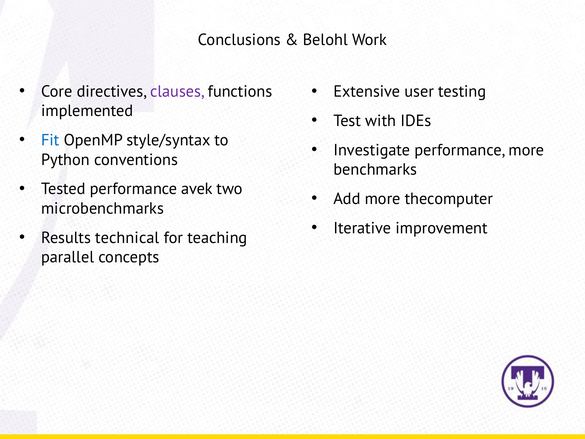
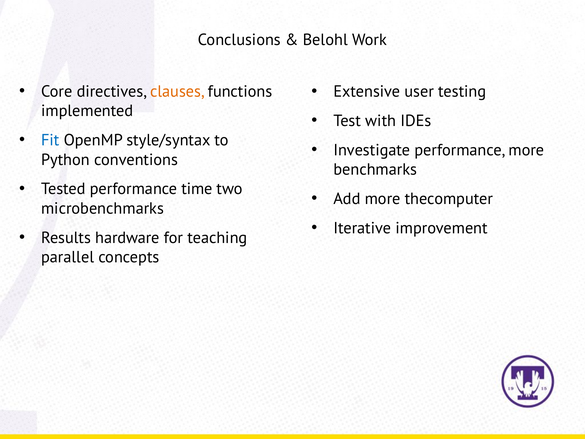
clauses colour: purple -> orange (177, 91)
avek: avek -> time (197, 189)
technical: technical -> hardware (127, 238)
